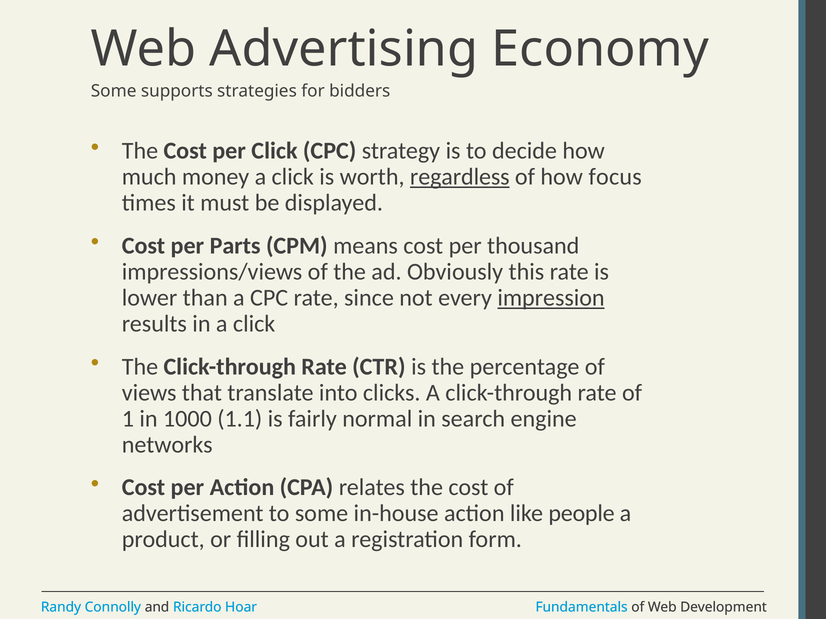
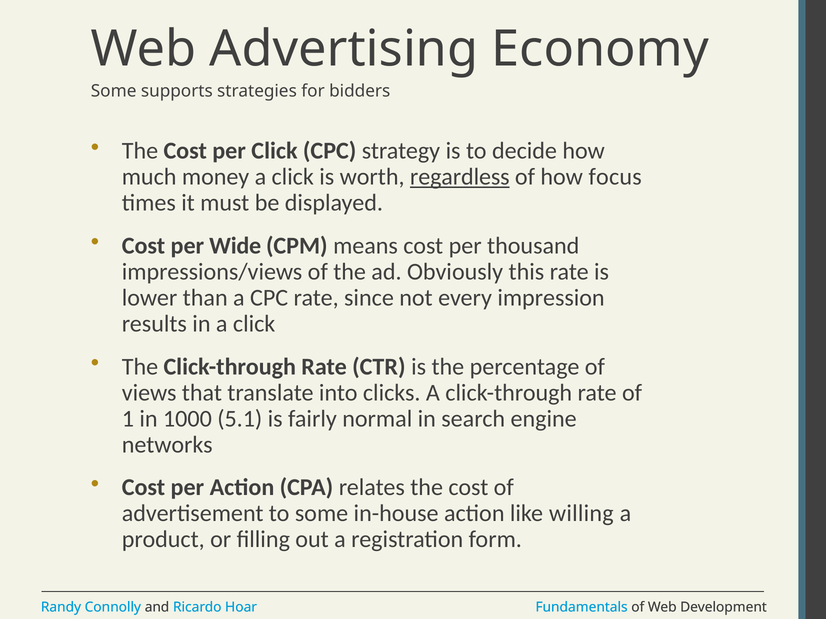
Parts: Parts -> Wide (235, 246)
impression underline: present -> none (551, 298)
1.1: 1.1 -> 5.1 (240, 419)
people: people -> willing (581, 514)
